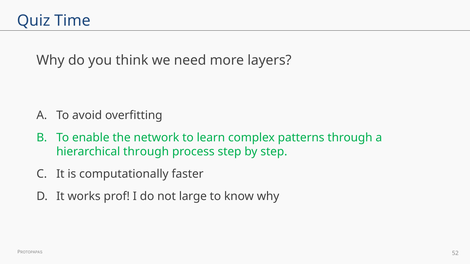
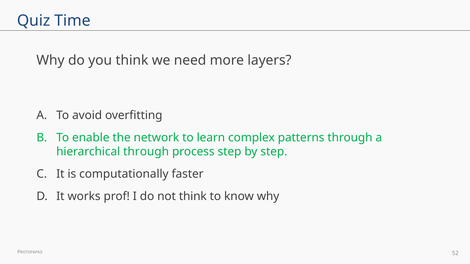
not large: large -> think (193, 197)
